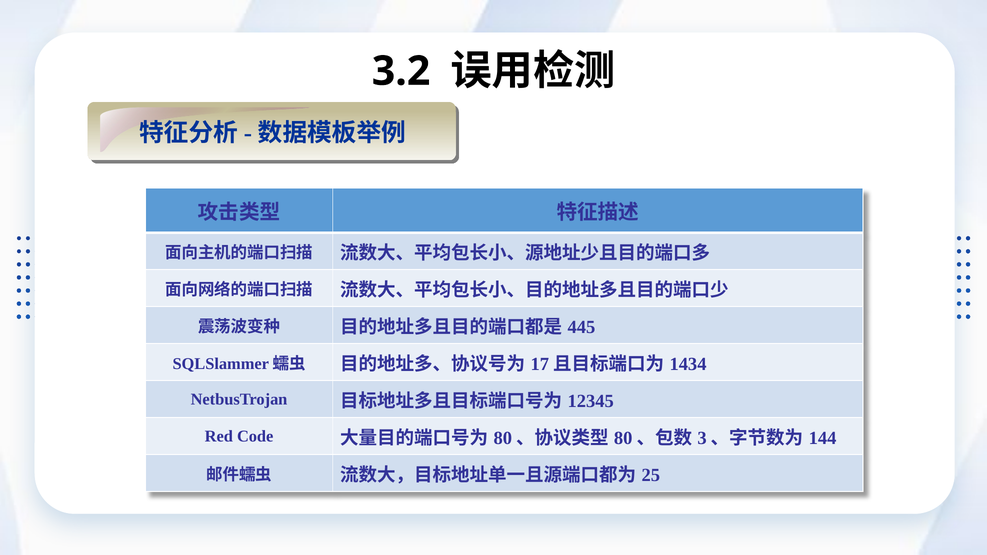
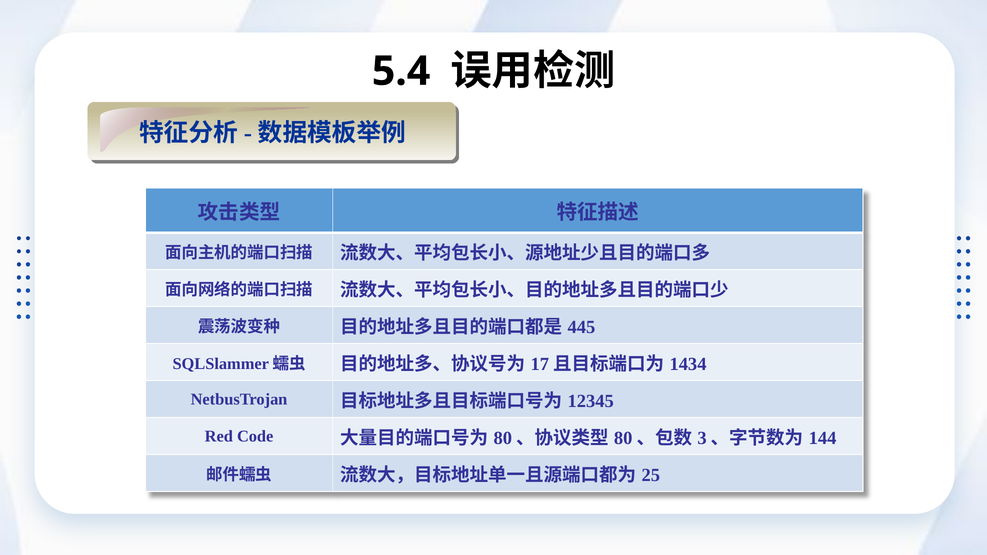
3.2: 3.2 -> 5.4 (401, 71)
